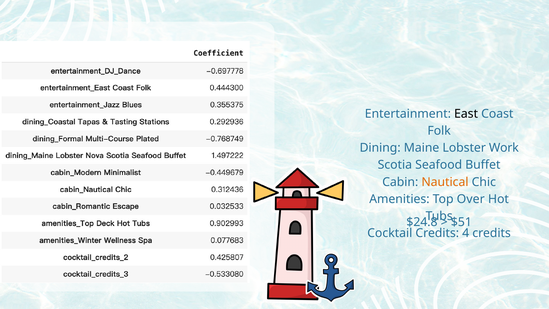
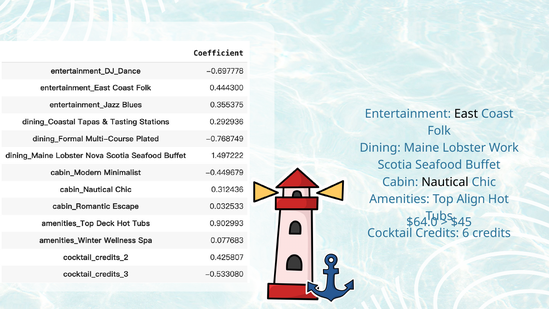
Nautical colour: orange -> black (445, 182)
Over: Over -> Align (471, 199)
$24.8: $24.8 -> $64.0 (422, 222)
$51: $51 -> $45 (461, 222)
4: 4 -> 6 (466, 233)
